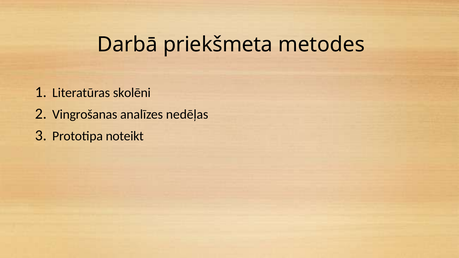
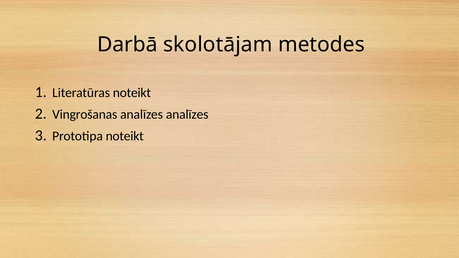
priekšmeta: priekšmeta -> skolotājam (218, 45)
Literatūras skolēni: skolēni -> noteikt (132, 93)
analīzes nedēļas: nedēļas -> analīzes (187, 114)
